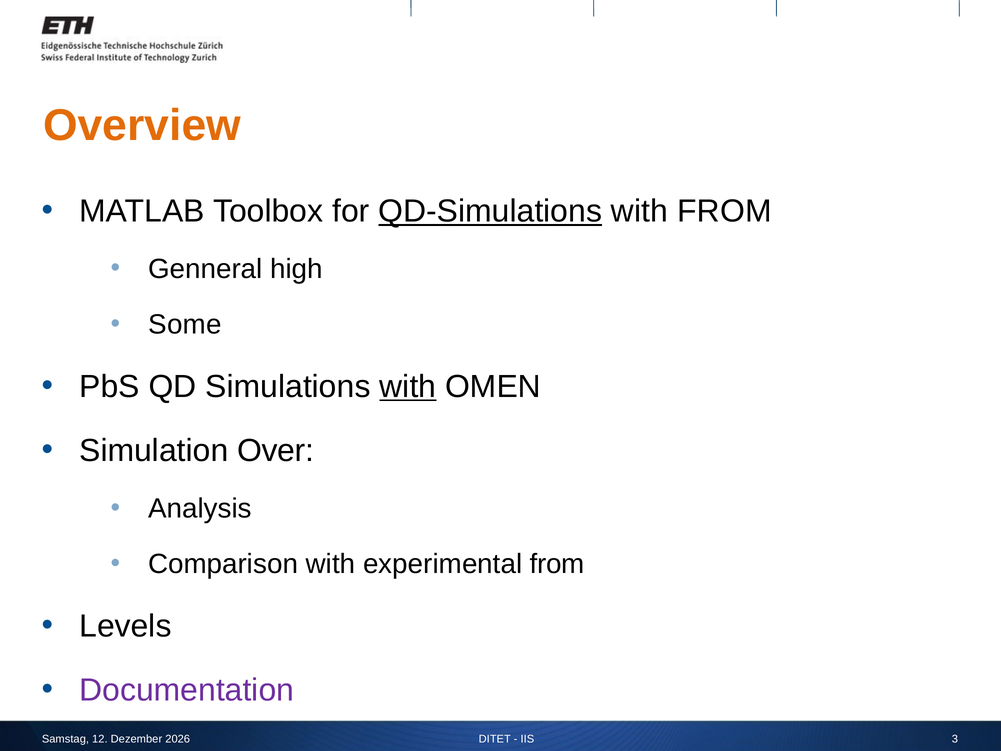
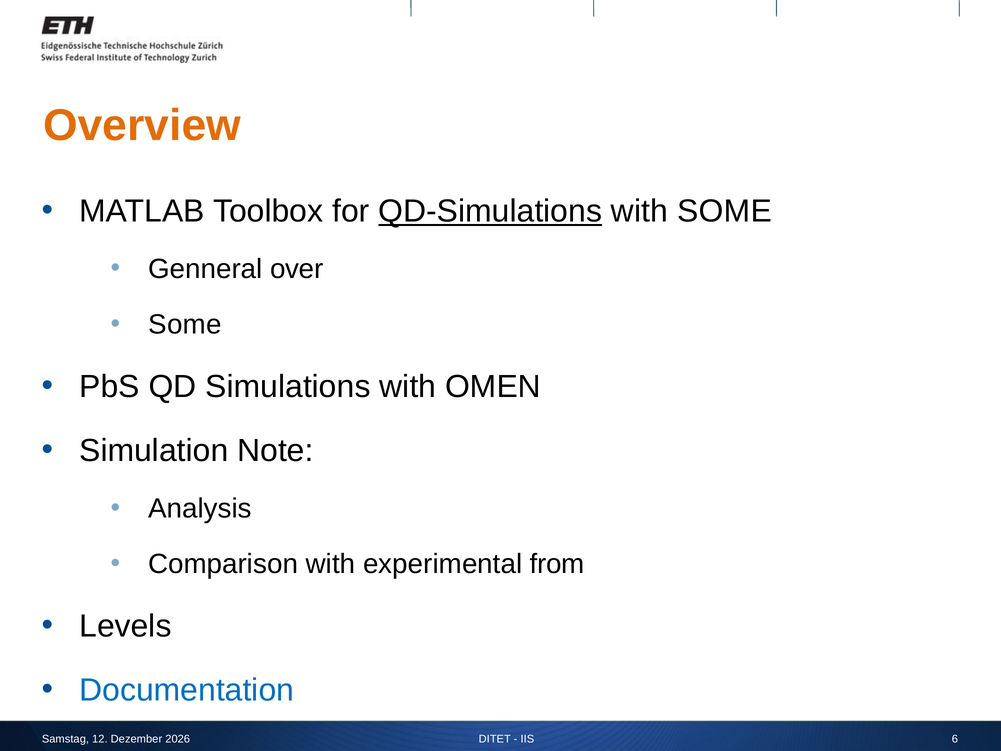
with FROM: FROM -> SOME (724, 211)
high: high -> over (297, 269)
with underline: present -> none (408, 386)
Over: Over -> Note (275, 451)
Documentation colour: purple -> blue (187, 690)
3: 3 -> 6 (955, 739)
